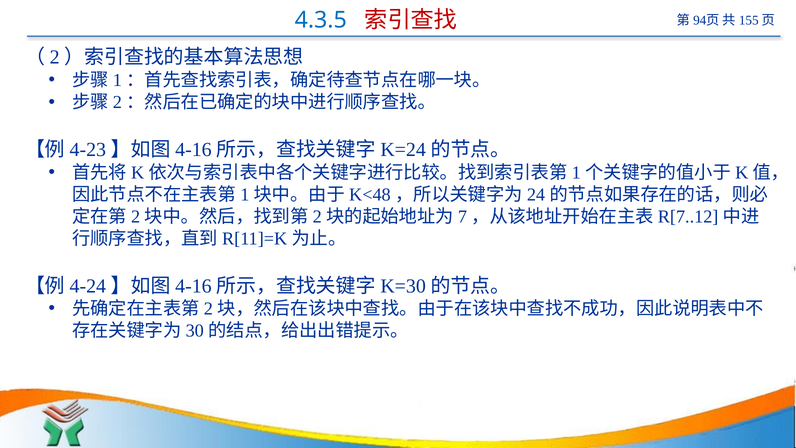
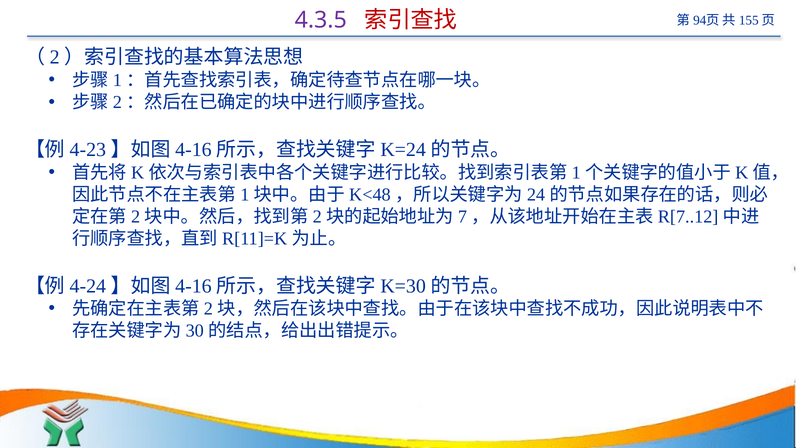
4.3.5 colour: blue -> purple (321, 20)
